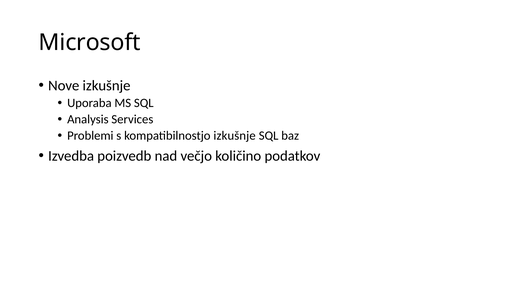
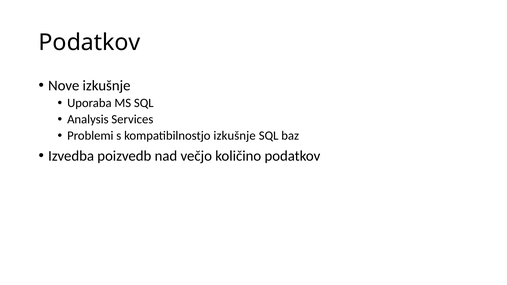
Microsoft: Microsoft -> Podatkov (90, 43)
